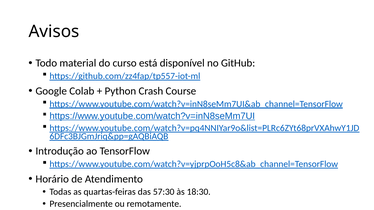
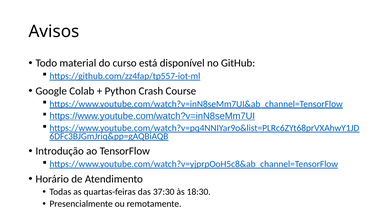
57:30: 57:30 -> 37:30 (164, 192)
